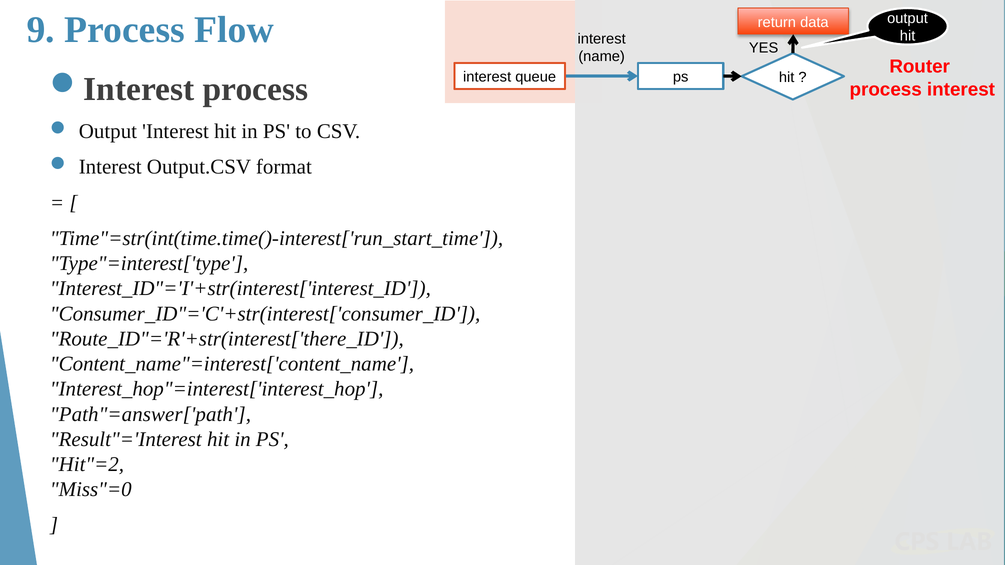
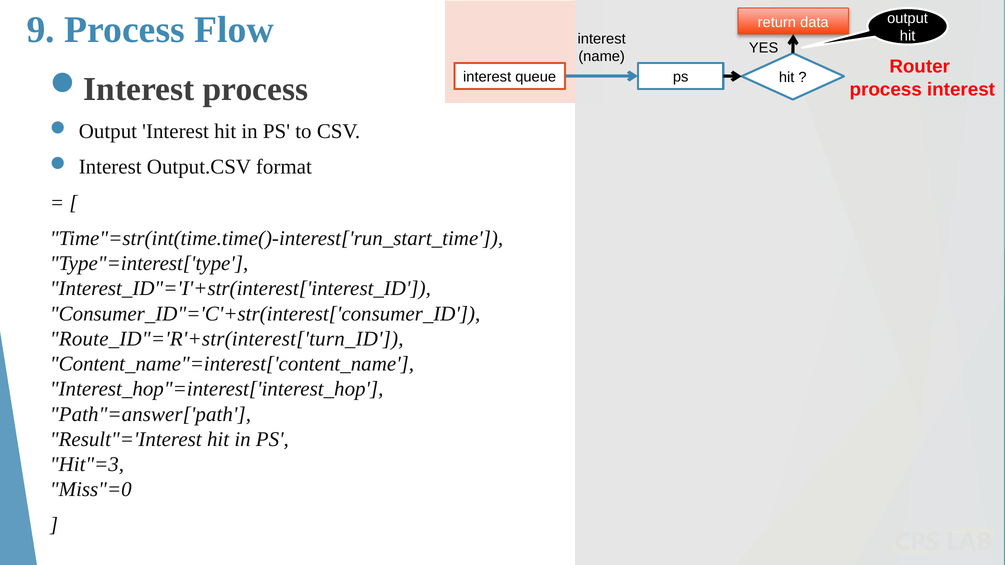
Route_ID"='R'+str(interest['there_ID: Route_ID"='R'+str(interest['there_ID -> Route_ID"='R'+str(interest['turn_ID (227, 339)
Hit"=2: Hit"=2 -> Hit"=3 (87, 465)
